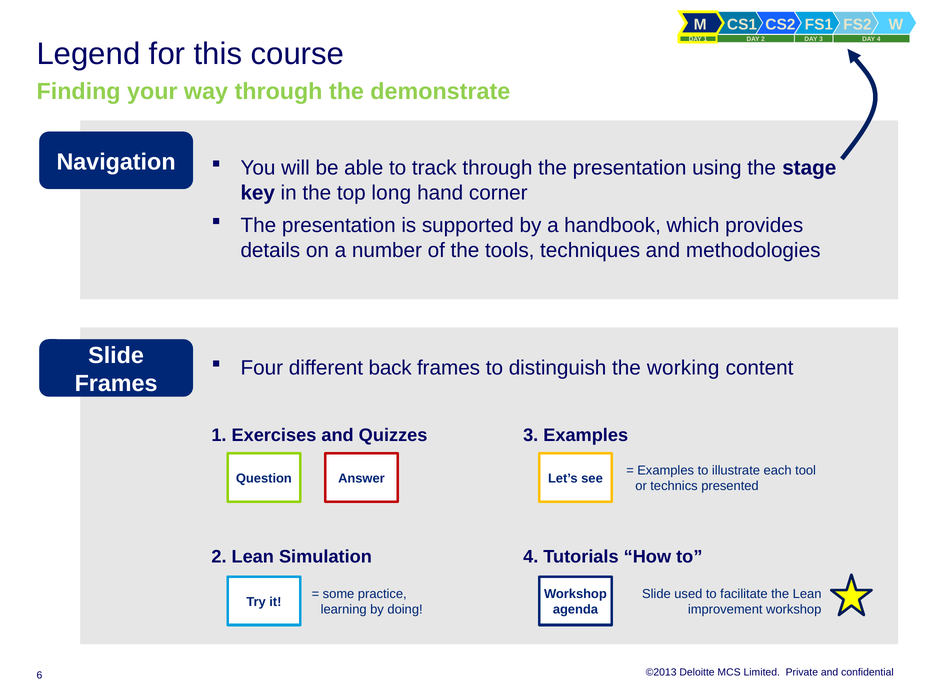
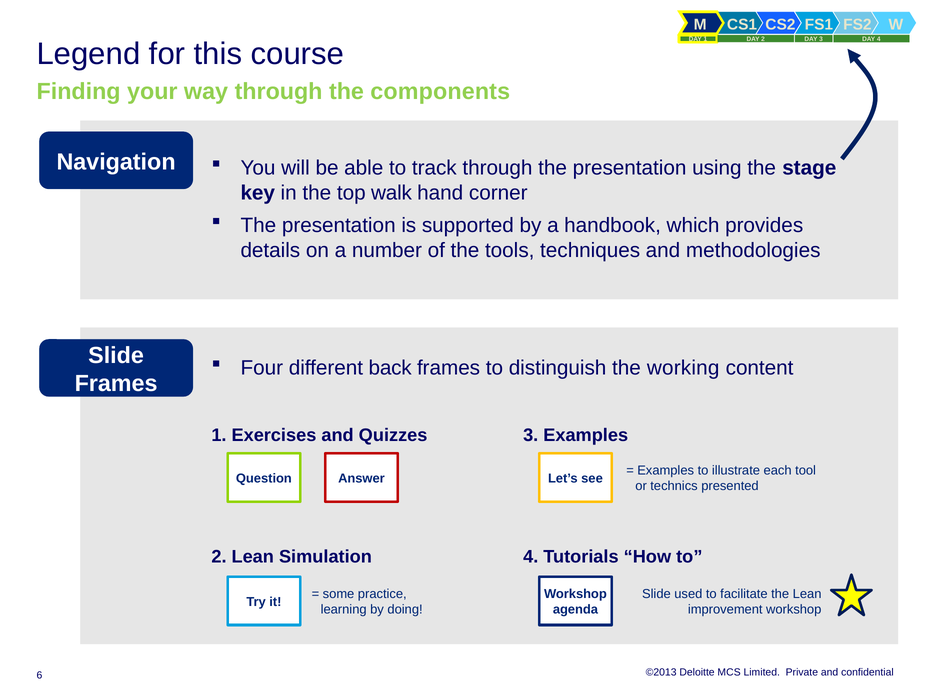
demonstrate: demonstrate -> components (440, 92)
long: long -> walk (392, 193)
